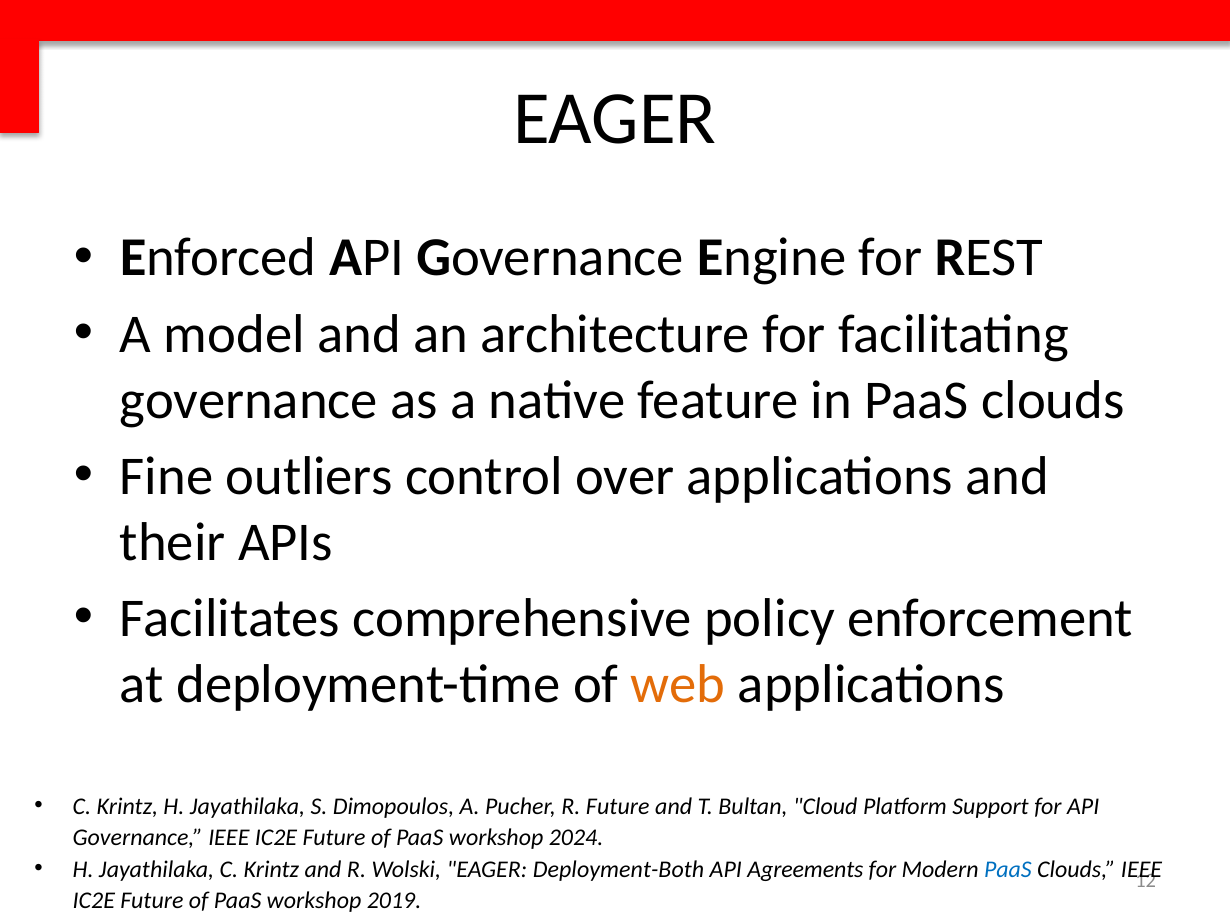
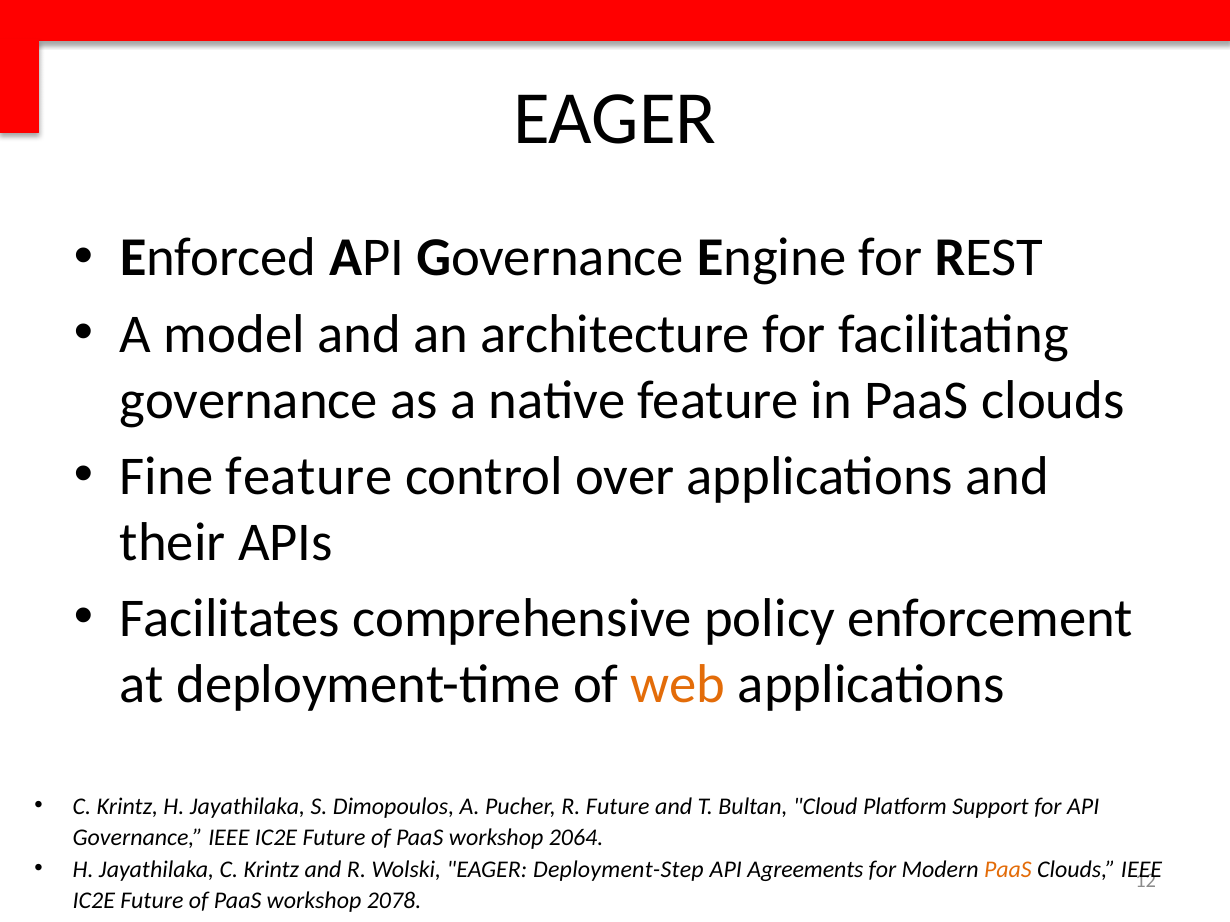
Fine outliers: outliers -> feature (309, 477)
2024: 2024 -> 2064 (576, 838)
Deployment-Both: Deployment-Both -> Deployment-Step (618, 870)
PaaS colour: blue -> orange (1008, 870)
2019: 2019 -> 2078 (394, 901)
